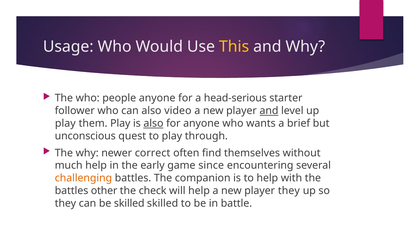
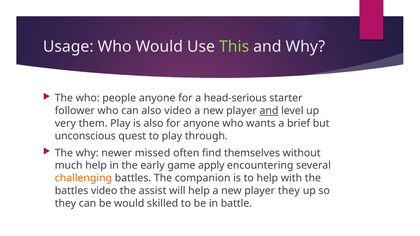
This colour: yellow -> light green (234, 47)
play: play -> very (65, 123)
also underline: present -> none (153, 123)
correct: correct -> missed (153, 153)
since: since -> apply (211, 166)
battles other: other -> video (104, 191)
check: check -> assist (153, 191)
be skilled: skilled -> would (129, 203)
